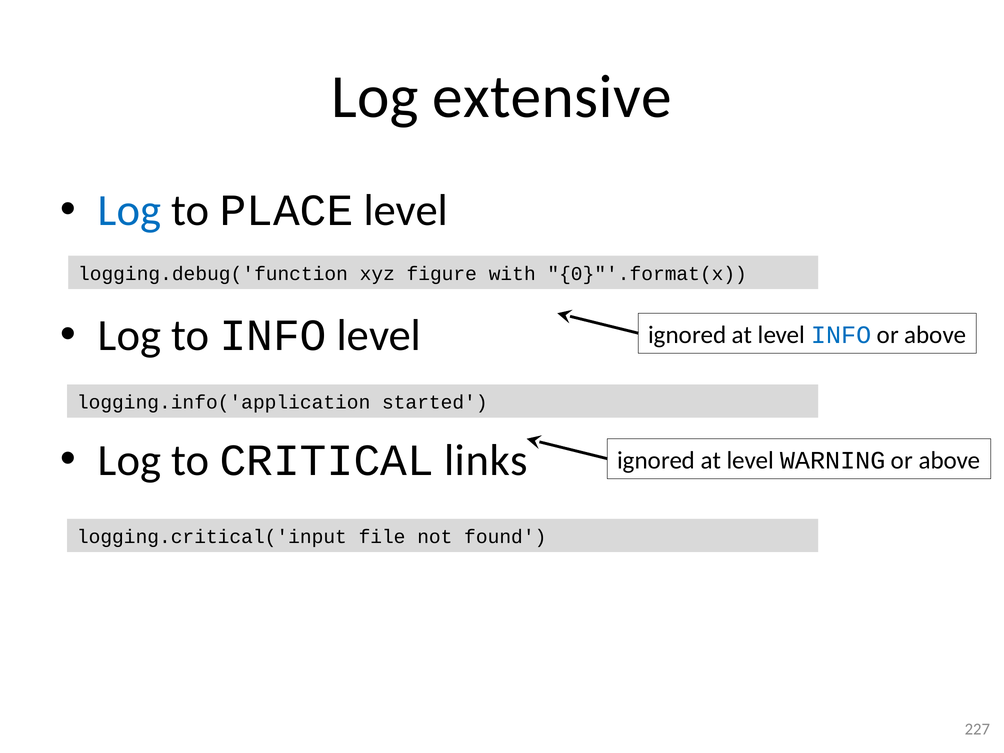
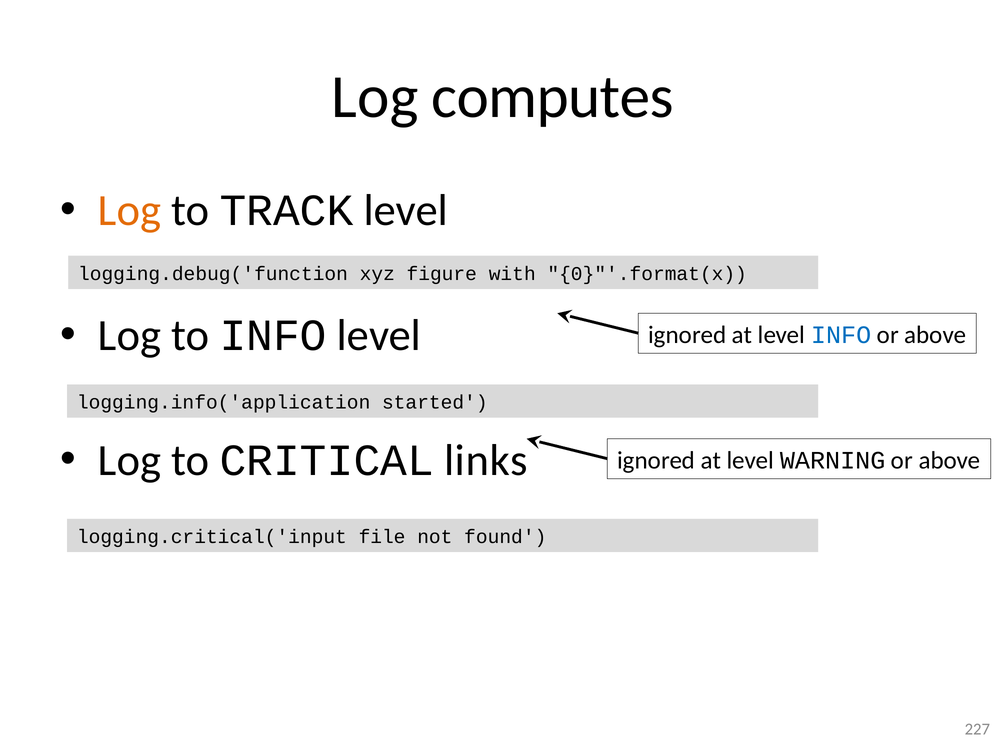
extensive: extensive -> computes (552, 97)
Log colour: blue -> orange (130, 211)
PLACE: PLACE -> TRACK (287, 211)
